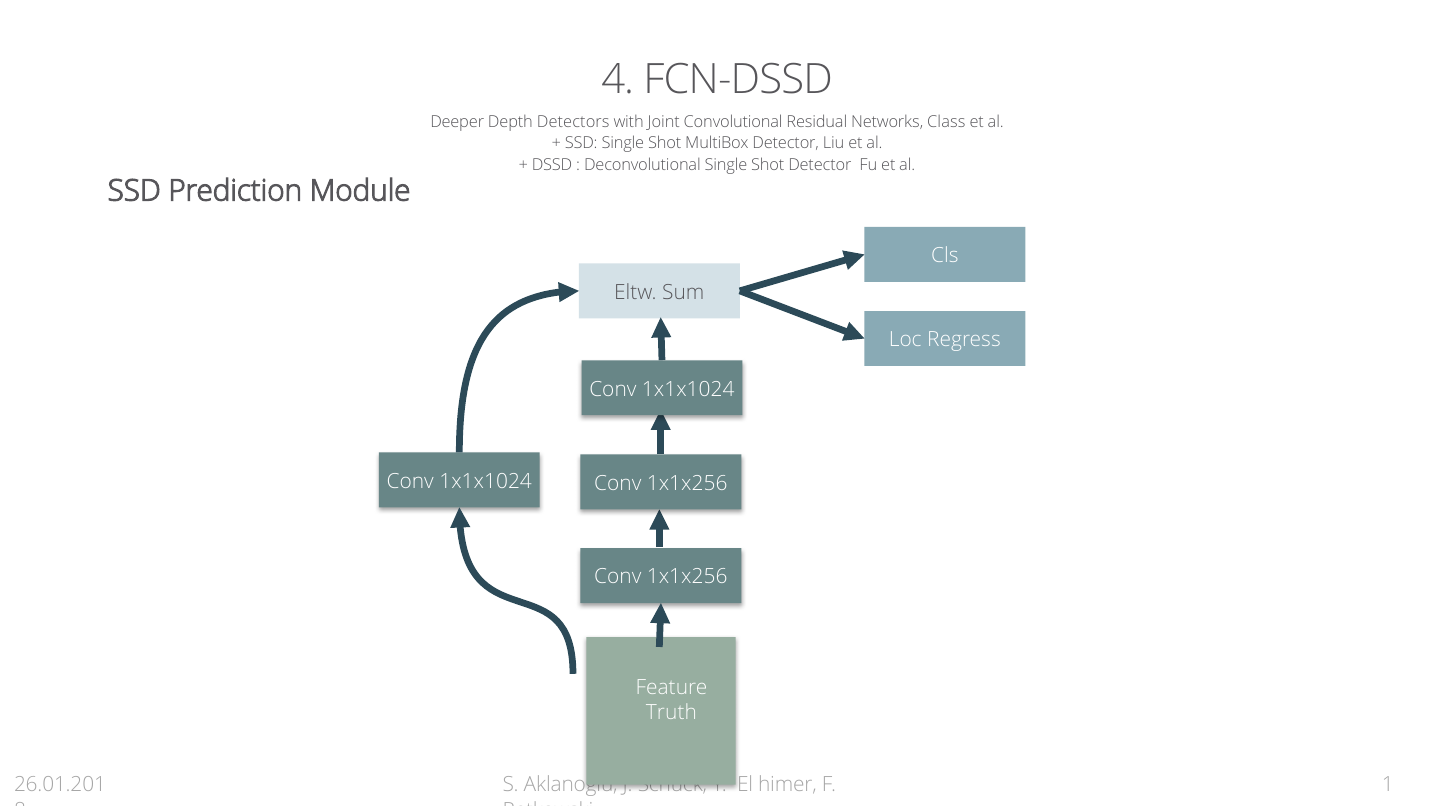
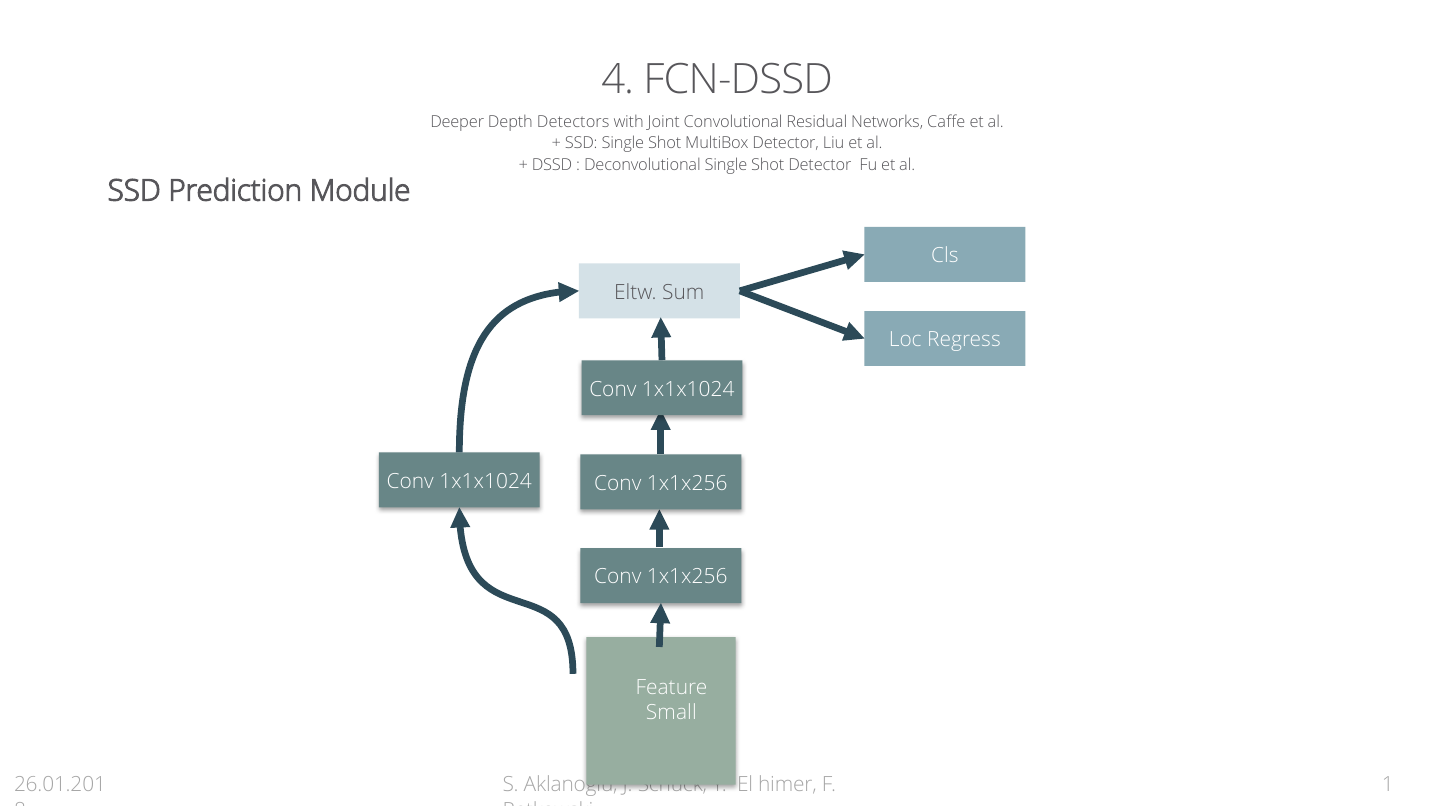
Class: Class -> Caffe (946, 122)
Truth: Truth -> Small (671, 713)
